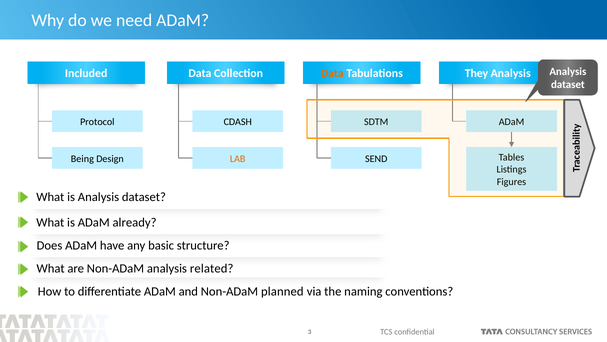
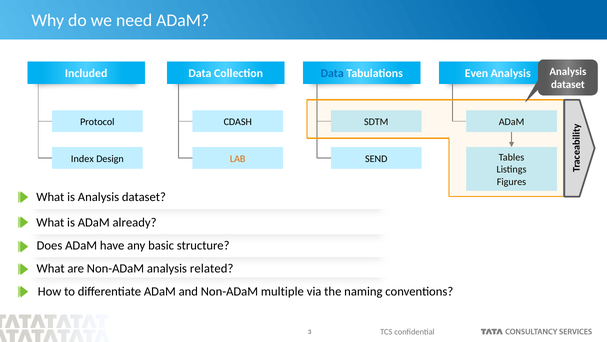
Data colour: orange -> blue (332, 73)
They: They -> Even (476, 73)
Being: Being -> Index (82, 158)
planned: planned -> multiple (282, 291)
